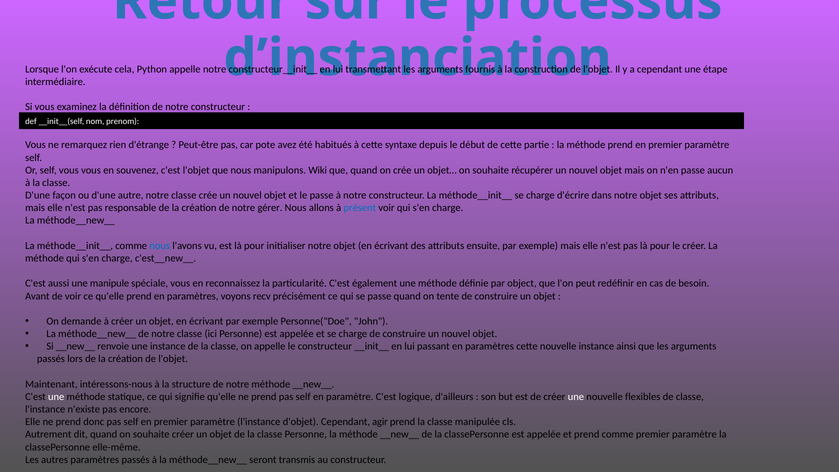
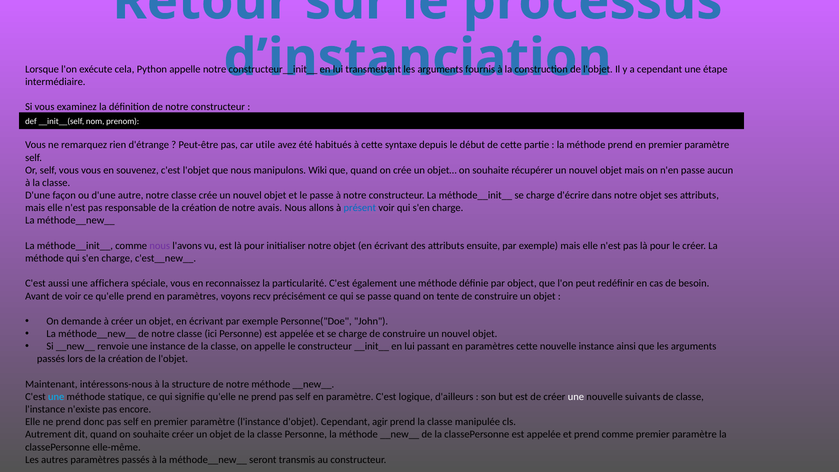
pote: pote -> utile (265, 145)
gérer: gérer -> avais (270, 208)
nous colour: blue -> purple (160, 246)
manipule: manipule -> affichera (109, 283)
une colour: white -> light blue (56, 397)
flexibles: flexibles -> suivants (643, 397)
